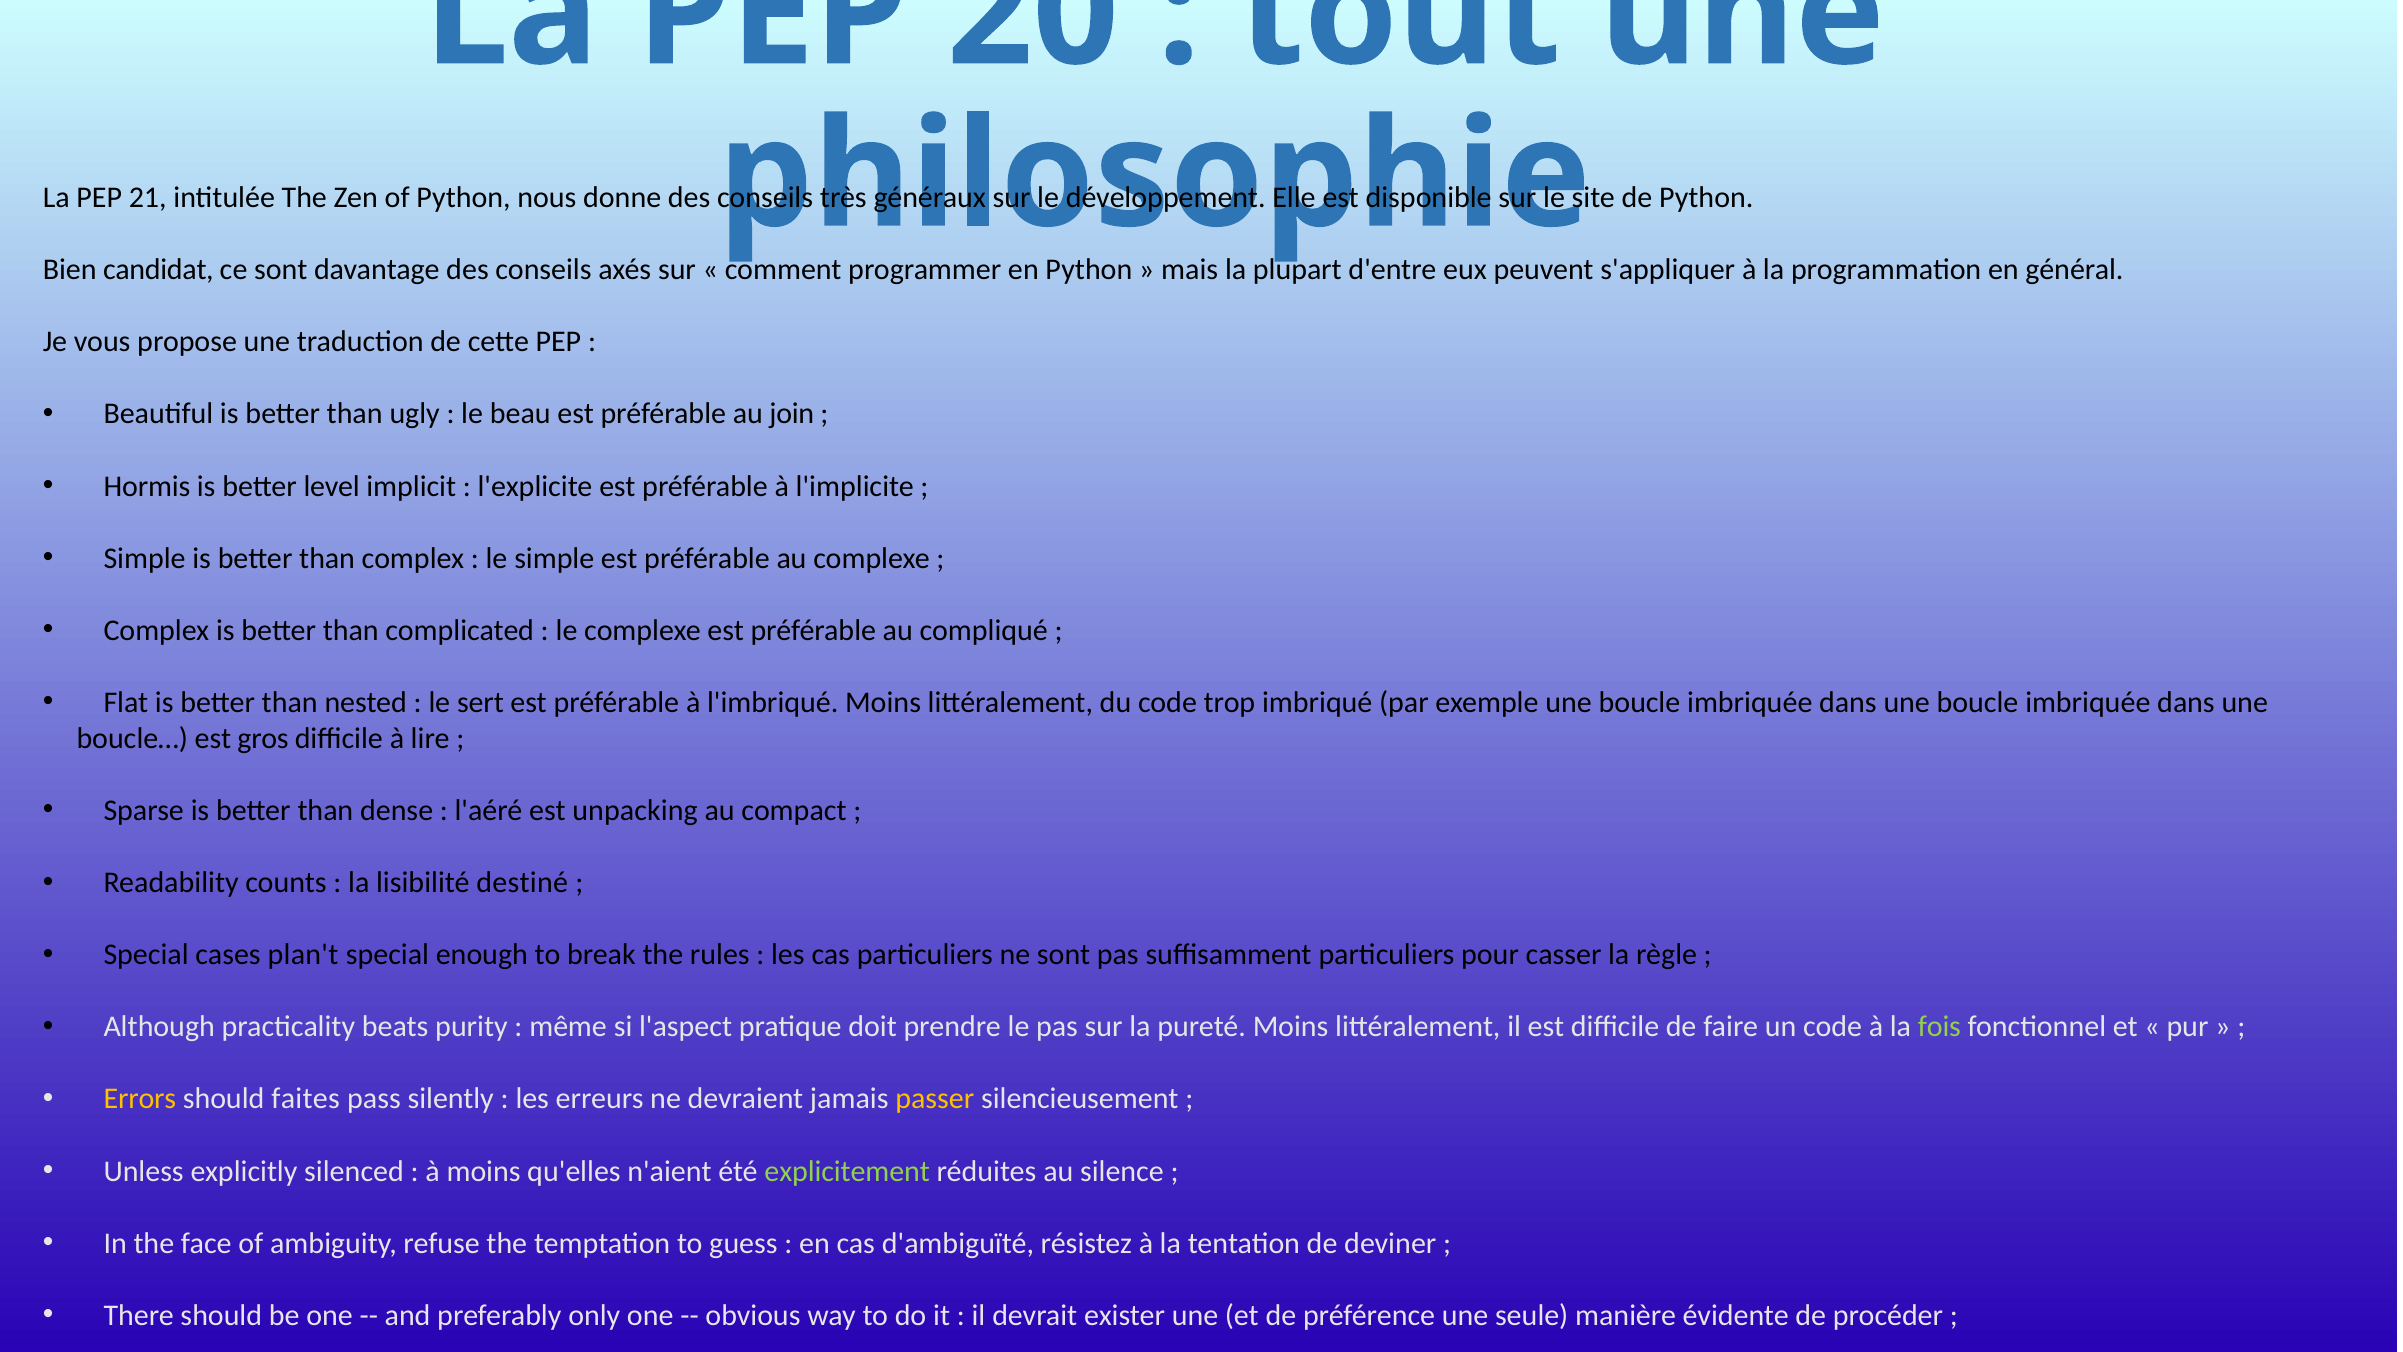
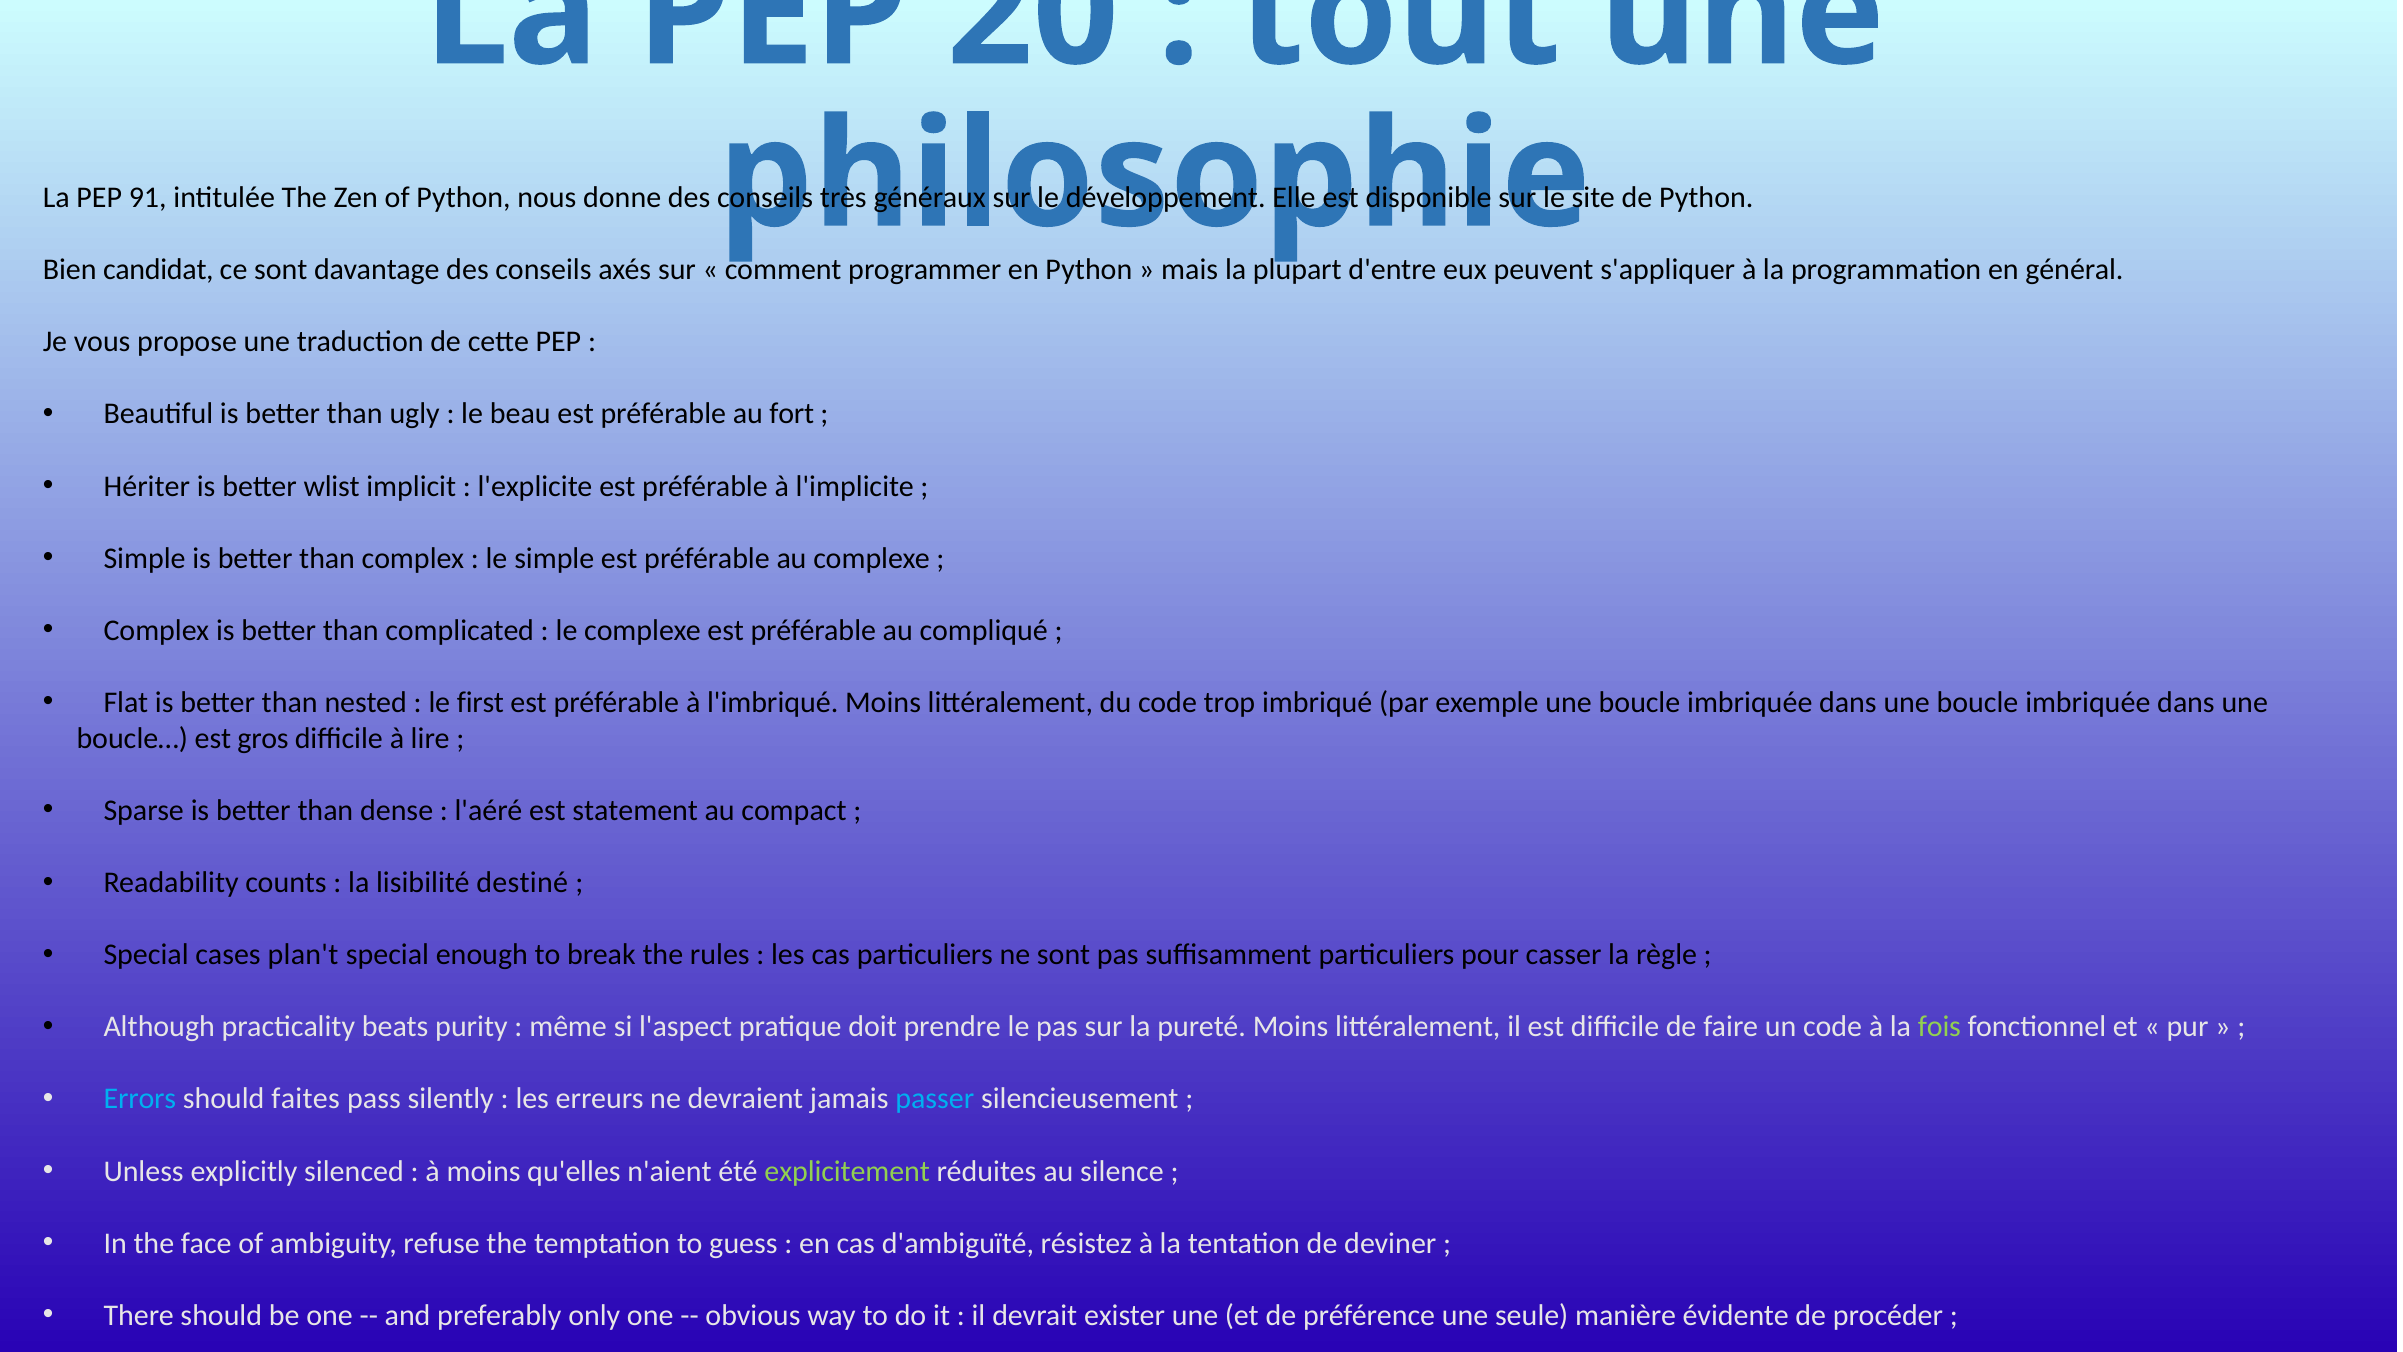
21: 21 -> 91 (148, 198)
join: join -> fort (792, 414)
Hormis: Hormis -> Hériter (147, 486)
level: level -> wlist (332, 486)
sert: sert -> first (480, 702)
unpacking: unpacking -> statement (635, 810)
Errors colour: yellow -> light blue (140, 1099)
passer colour: yellow -> light blue (935, 1099)
